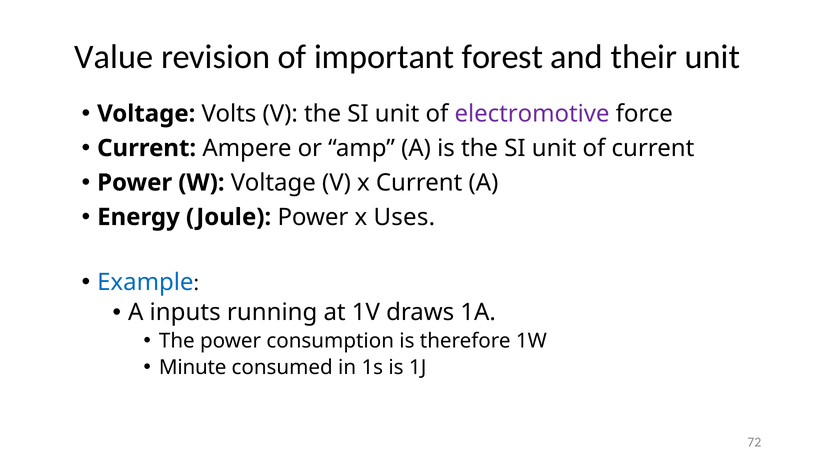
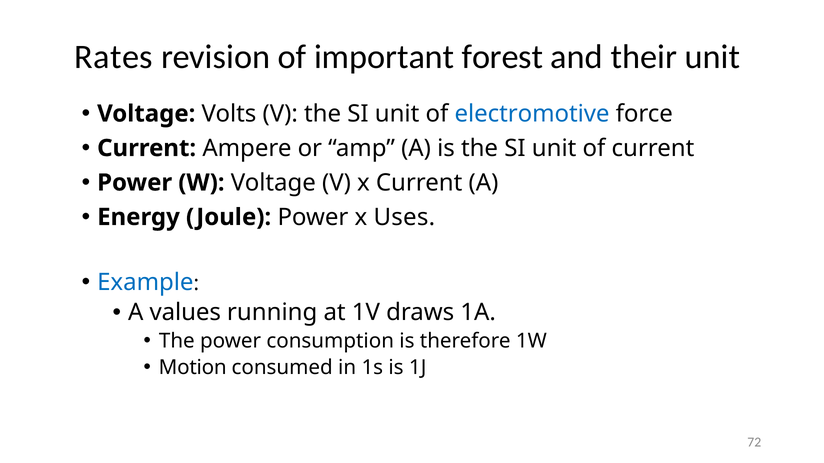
Value: Value -> Rates (114, 57)
electromotive colour: purple -> blue (532, 114)
inputs: inputs -> values (185, 313)
Minute: Minute -> Motion (193, 368)
